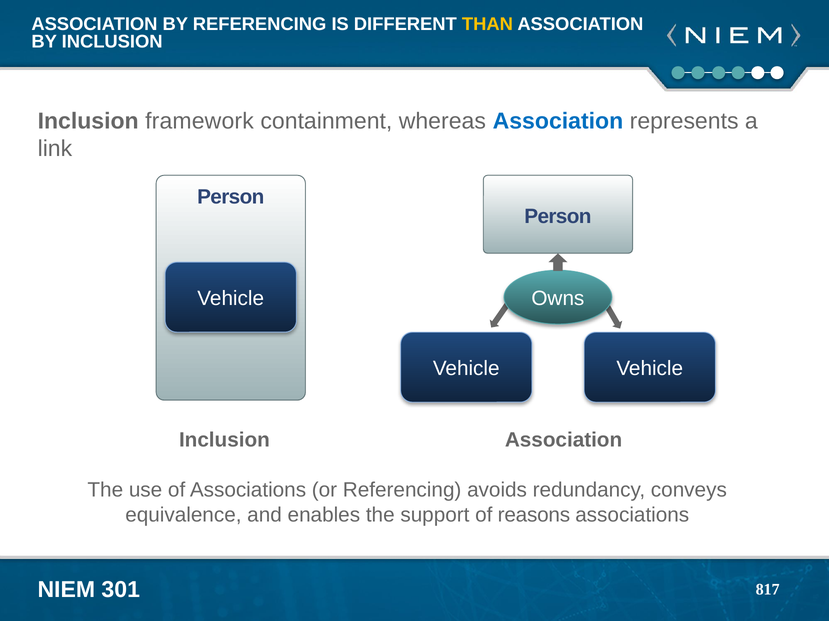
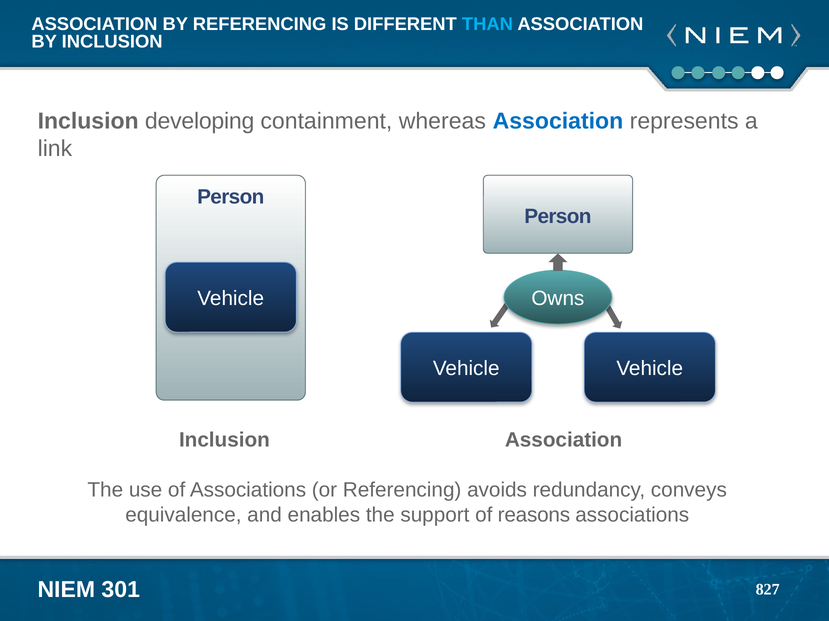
THAN colour: yellow -> light blue (487, 24)
framework: framework -> developing (200, 121)
817: 817 -> 827 (768, 590)
